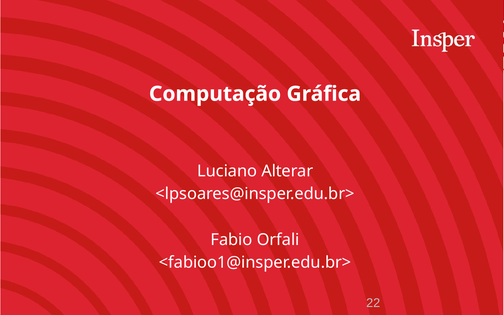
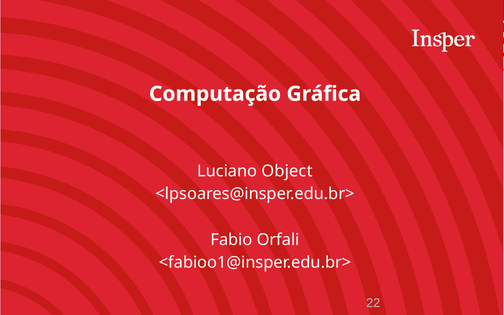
Alterar: Alterar -> Object (287, 171)
